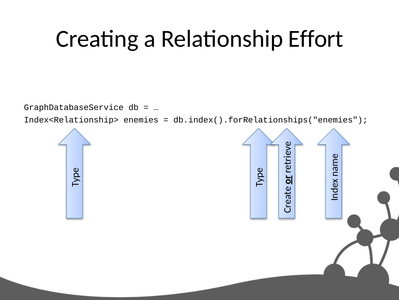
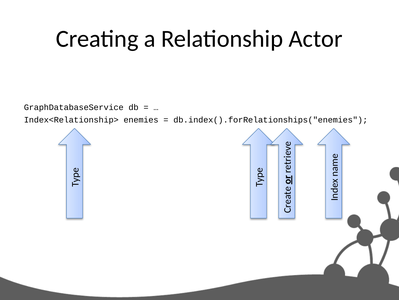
Effort: Effort -> Actor (316, 39)
